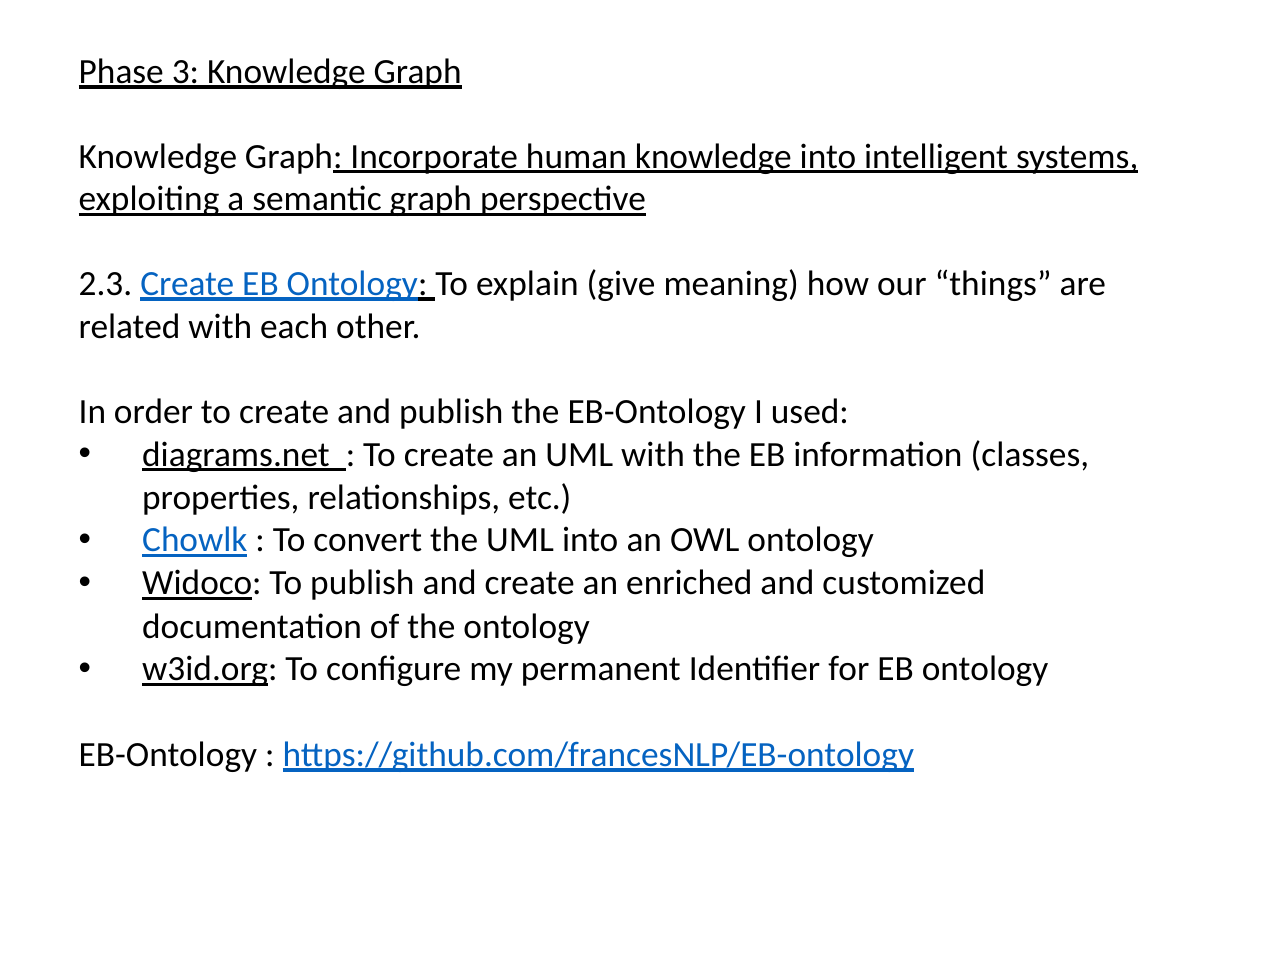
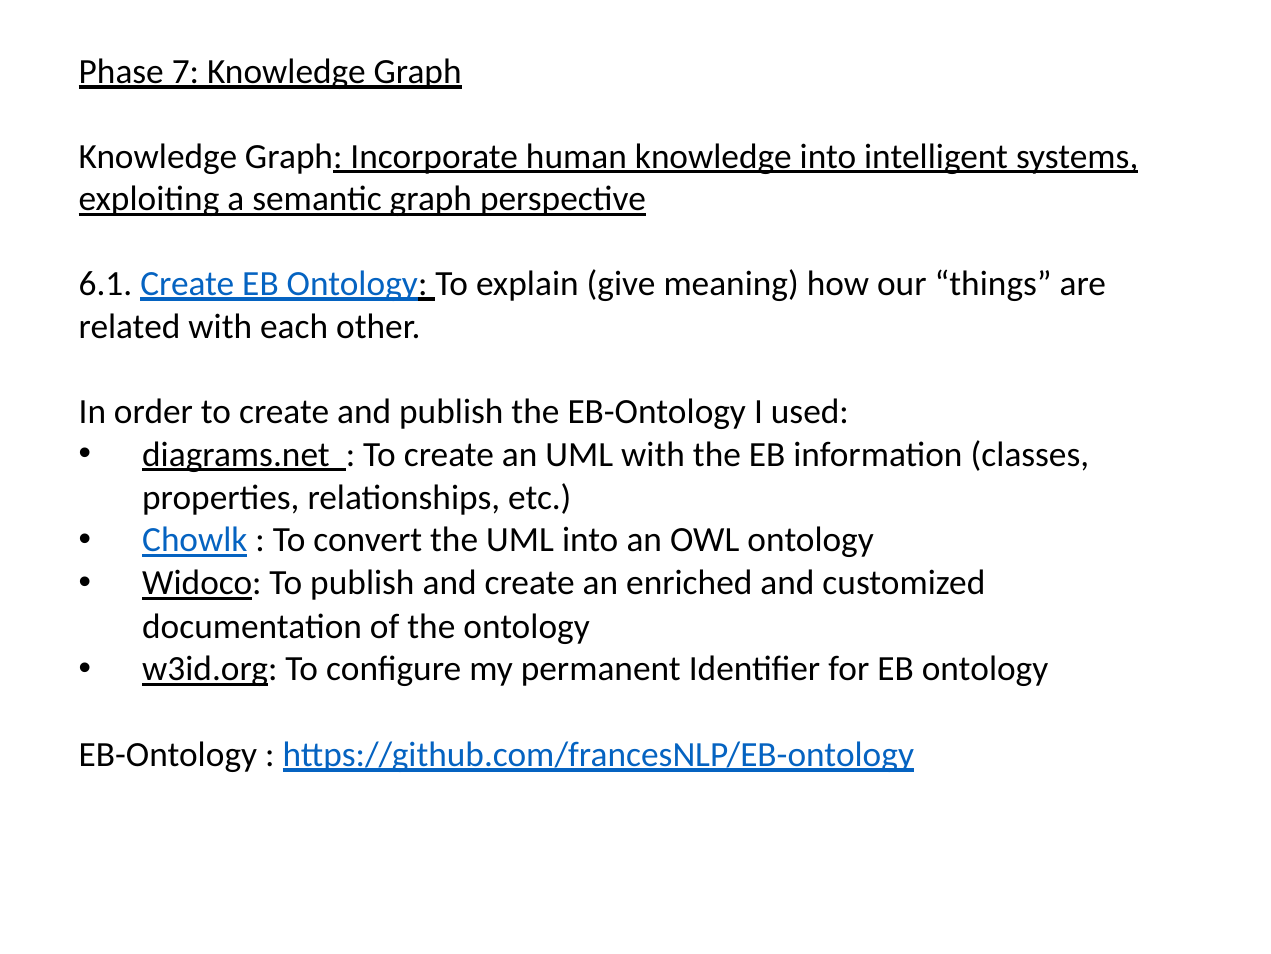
3: 3 -> 7 (185, 72)
2.3: 2.3 -> 6.1 (105, 284)
